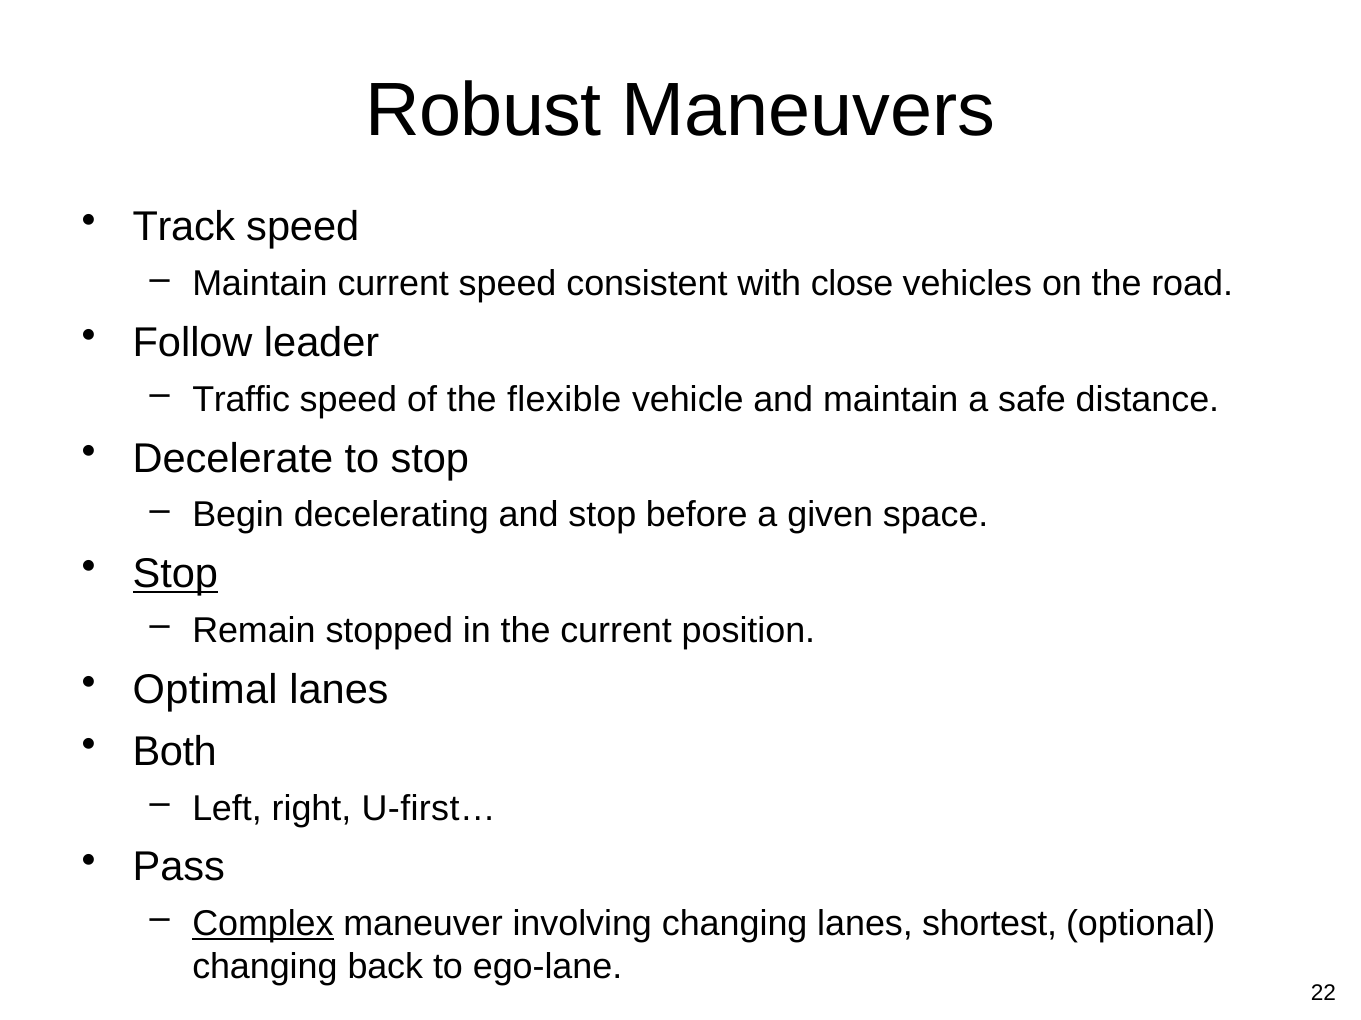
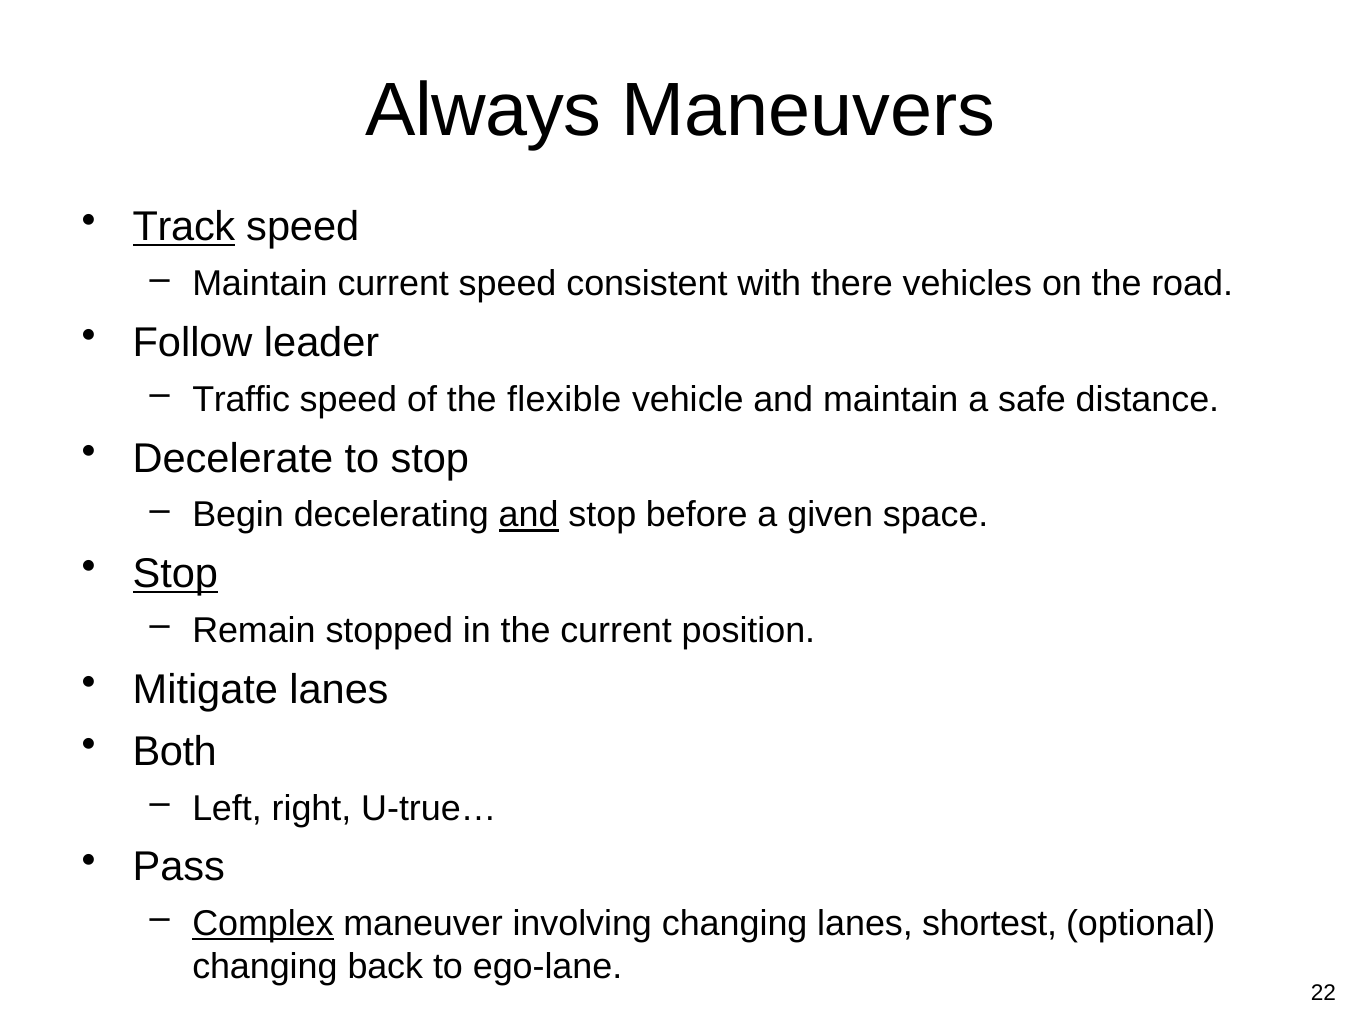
Robust: Robust -> Always (484, 111)
Track underline: none -> present (184, 227)
close: close -> there (852, 284)
and underline: none -> present (529, 516)
Optimal: Optimal -> Mitigate (205, 690)
U-first…: U-first… -> U-true… (429, 809)
